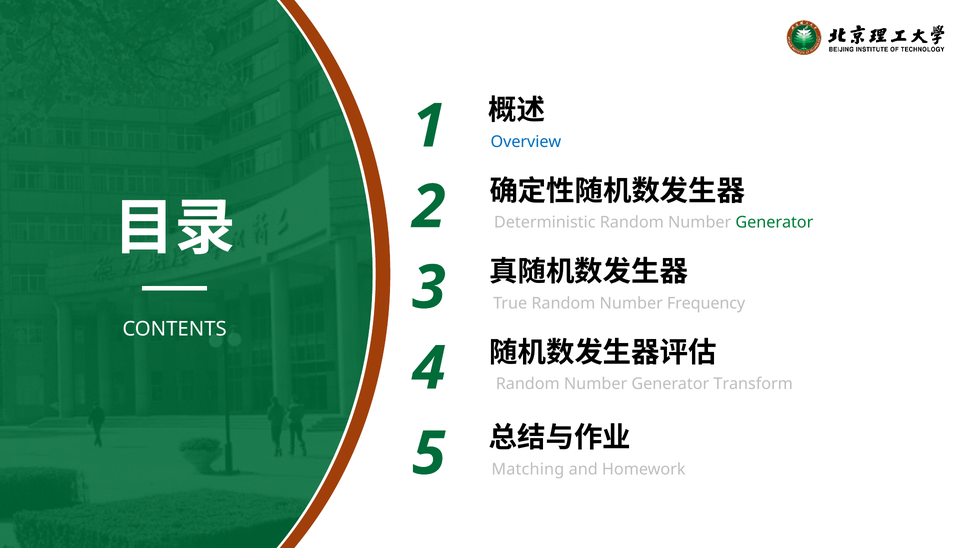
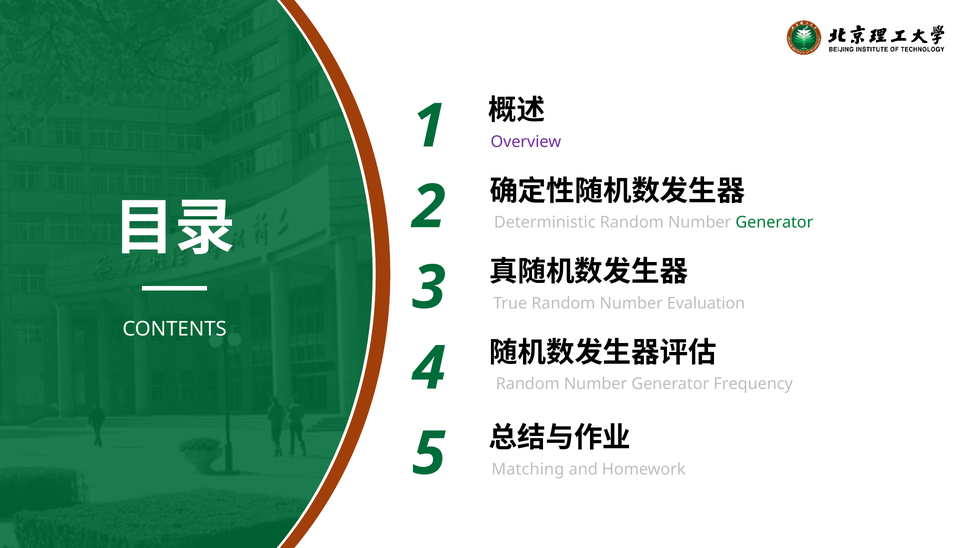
Overview colour: blue -> purple (526, 142)
Frequency: Frequency -> Evaluation (706, 303)
Transform: Transform -> Frequency (753, 384)
